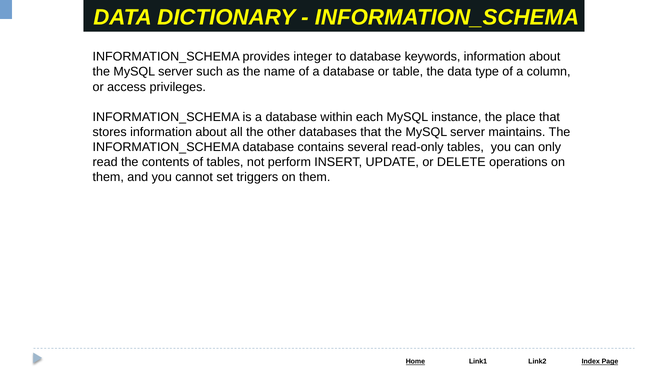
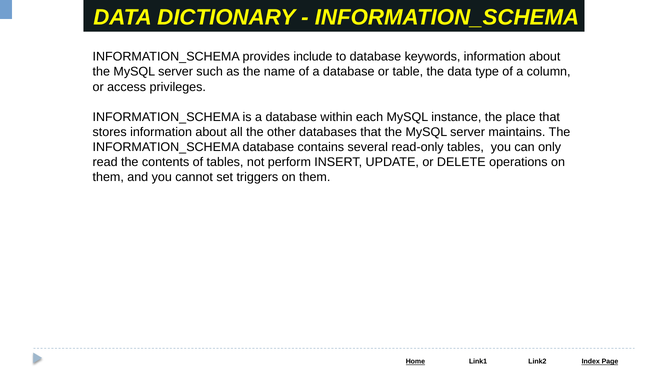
integer: integer -> include (313, 57)
